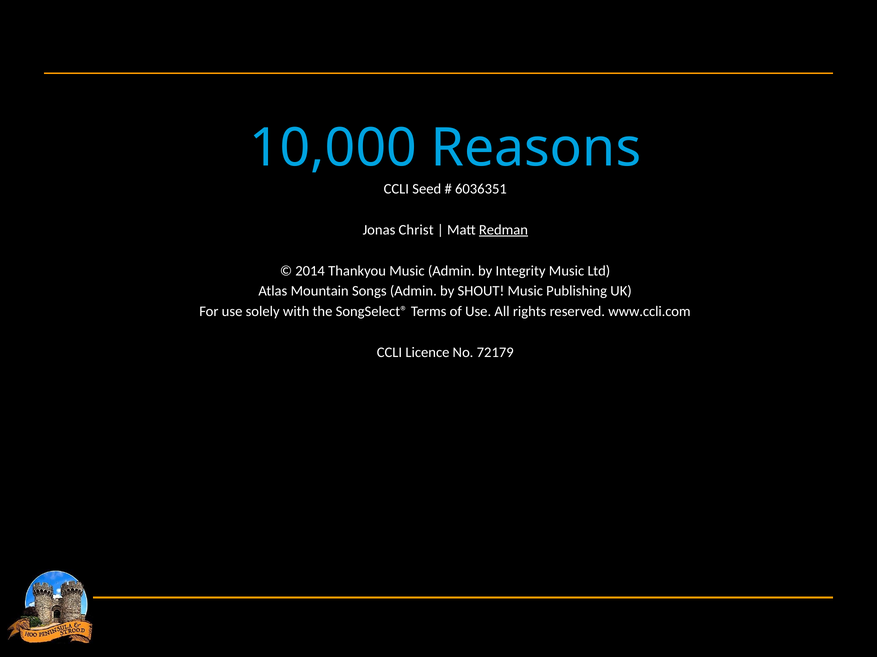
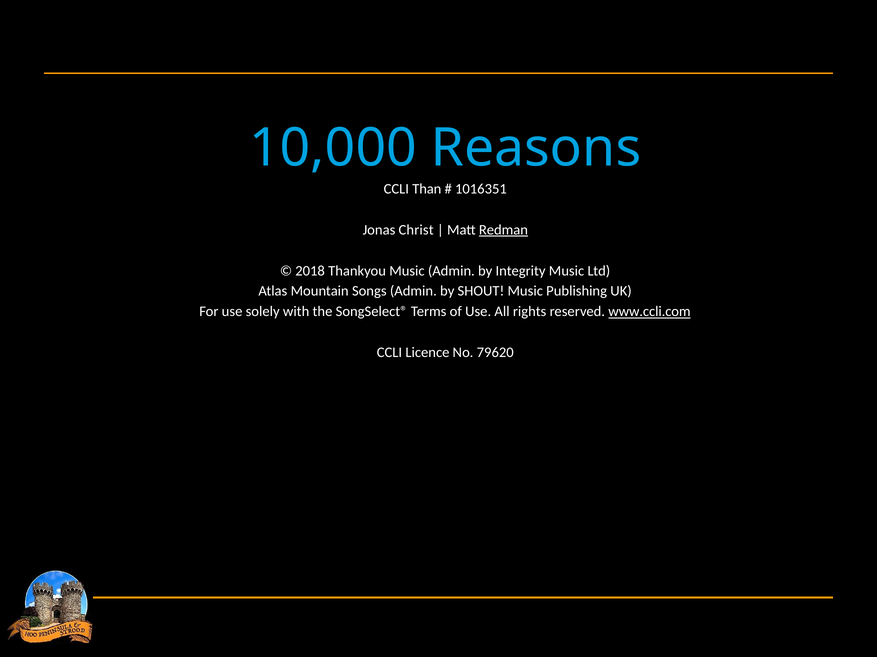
Seed: Seed -> Than (427, 189)
6036351: 6036351 -> 1016351 (481, 189)
2014: 2014 -> 2018 (310, 271)
www.ccli.com underline: none -> present (649, 312)
72179: 72179 -> 79620 (495, 353)
